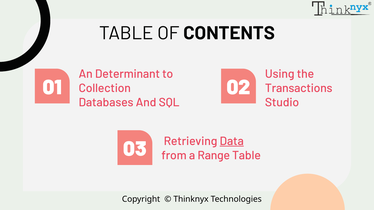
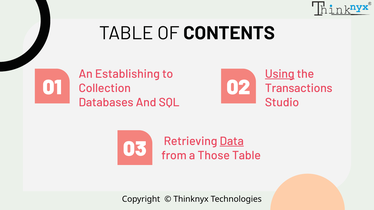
Determinant: Determinant -> Establishing (127, 74)
Using underline: none -> present (280, 74)
Range: Range -> Those (214, 156)
